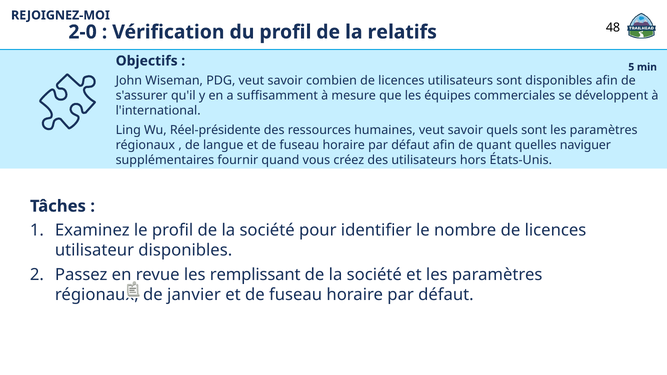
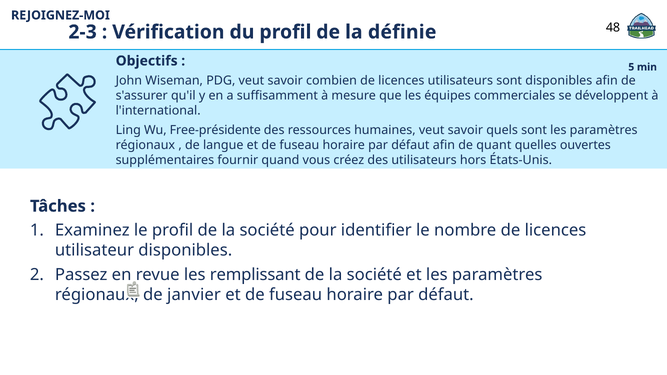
2-0: 2-0 -> 2-3 (83, 32)
relatifs: relatifs -> définie (402, 32)
Réel-présidente: Réel-présidente -> Free-présidente (215, 130)
naviguer: naviguer -> ouvertes (585, 145)
